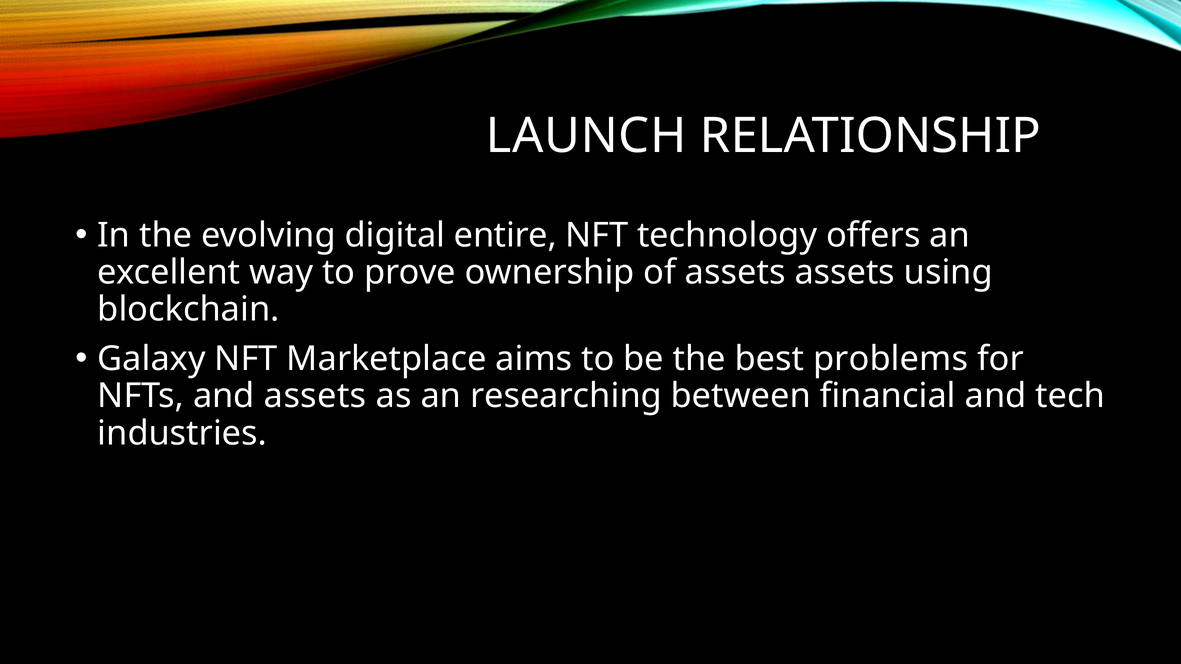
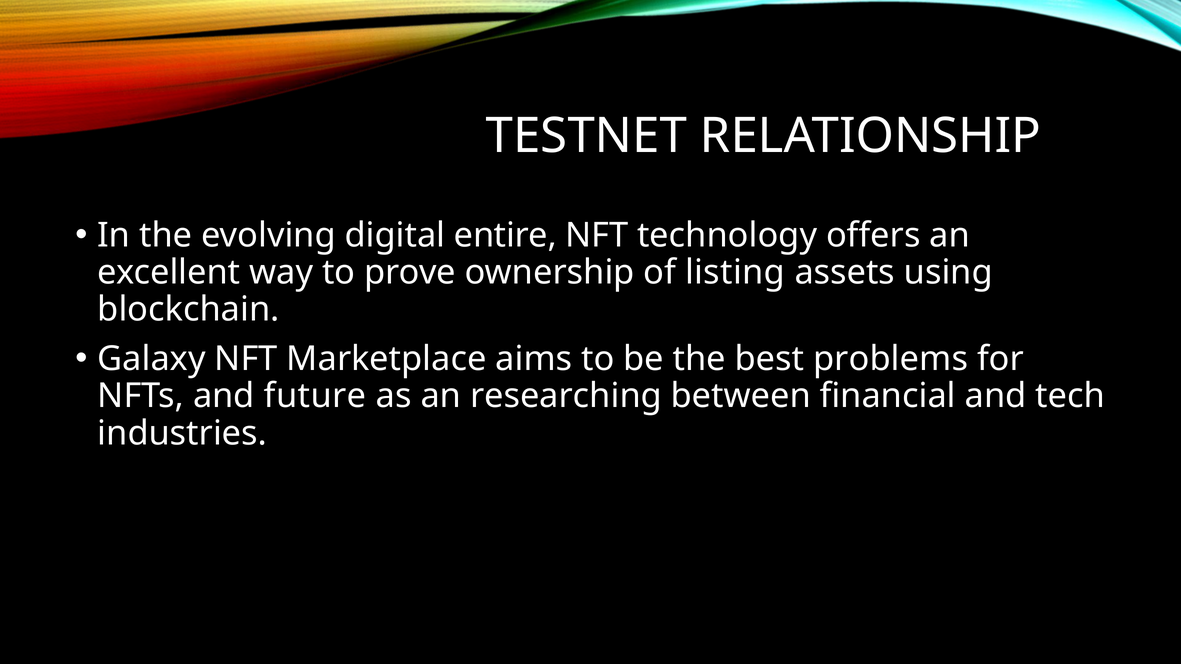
LAUNCH: LAUNCH -> TESTNET (586, 136)
of assets: assets -> listing (735, 272)
and assets: assets -> future (315, 396)
